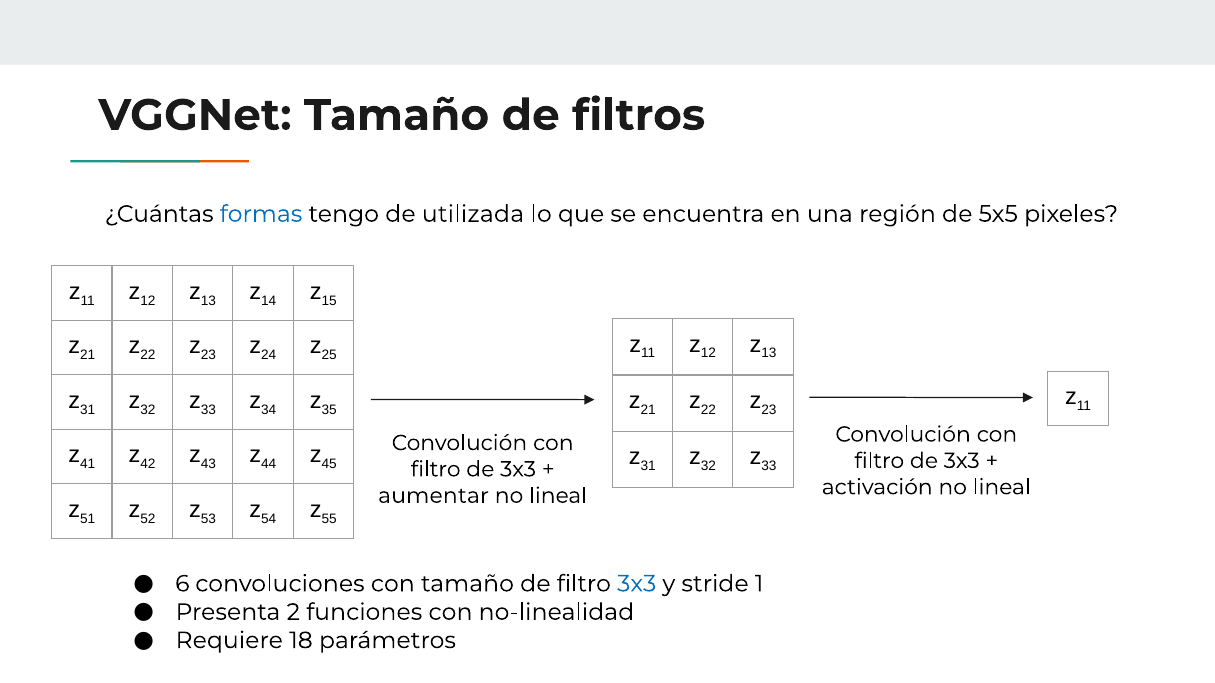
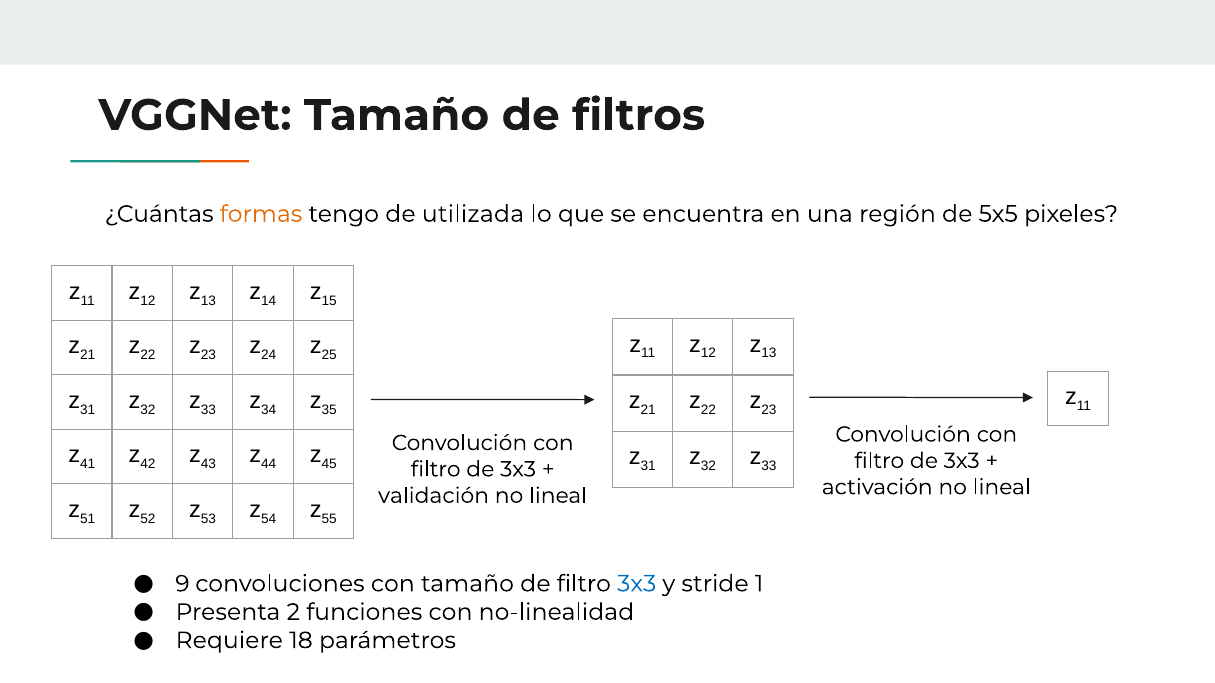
formas colour: blue -> orange (261, 214)
aumentar: aumentar -> validación (434, 496)
6: 6 -> 9 (182, 584)
